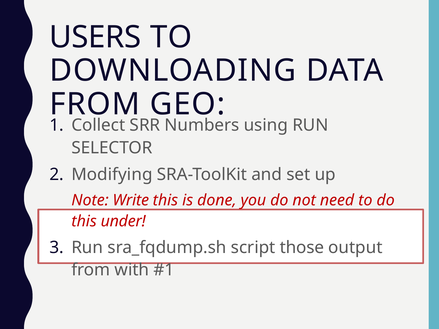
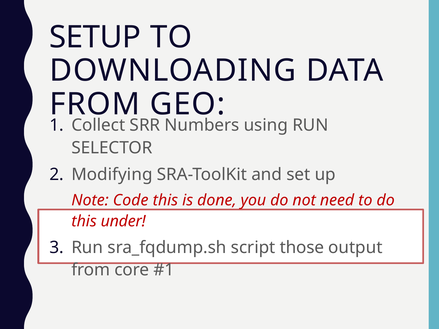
USERS: USERS -> SETUP (95, 37)
Write: Write -> Code (131, 200)
with: with -> core (132, 270)
